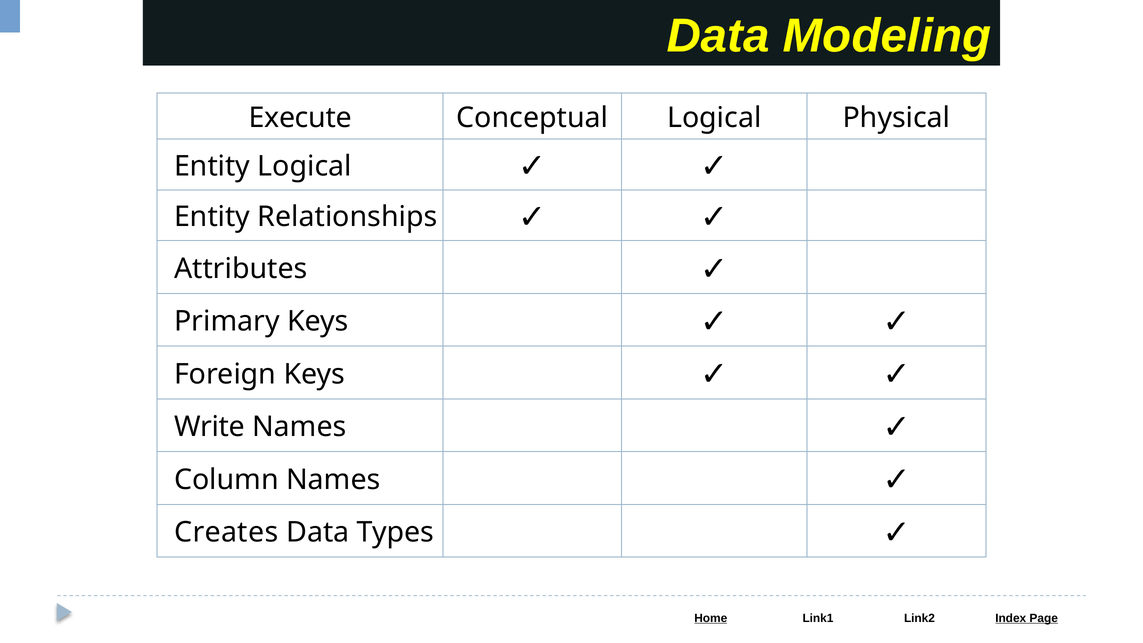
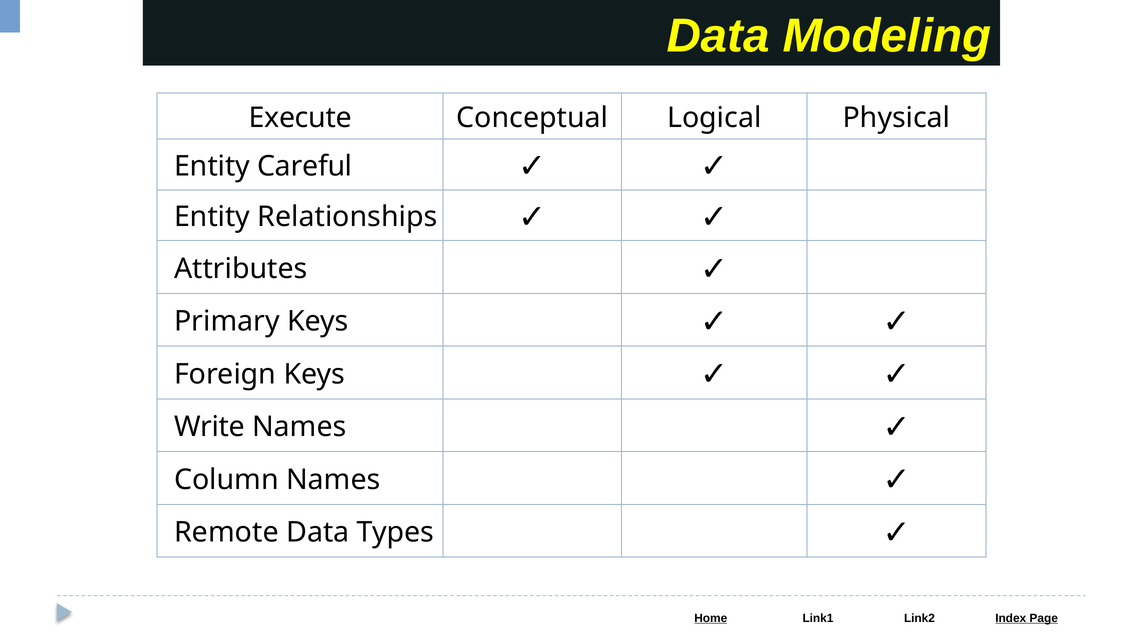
Entity Logical: Logical -> Careful (305, 166)
Creates: Creates -> Remote (226, 532)
